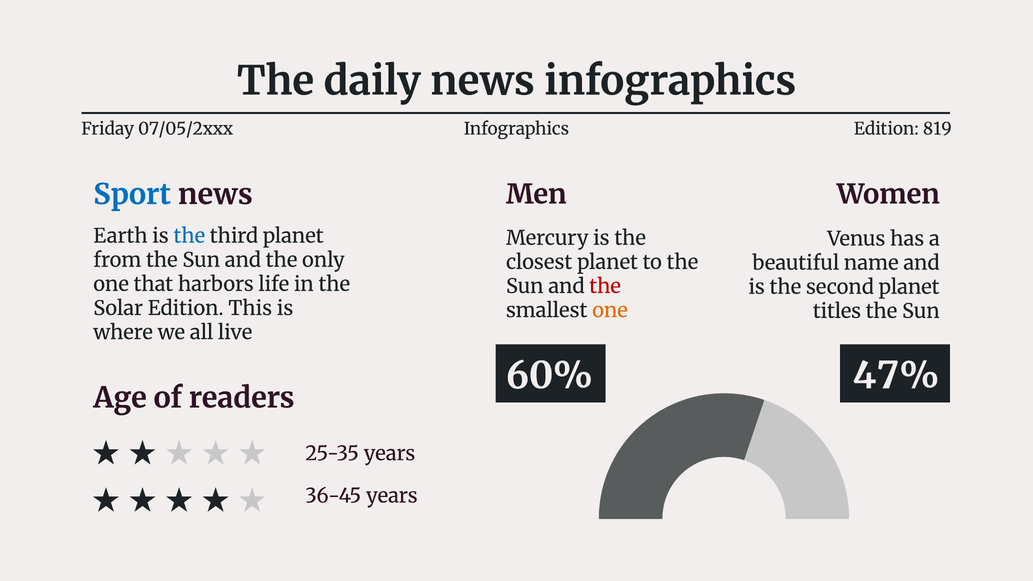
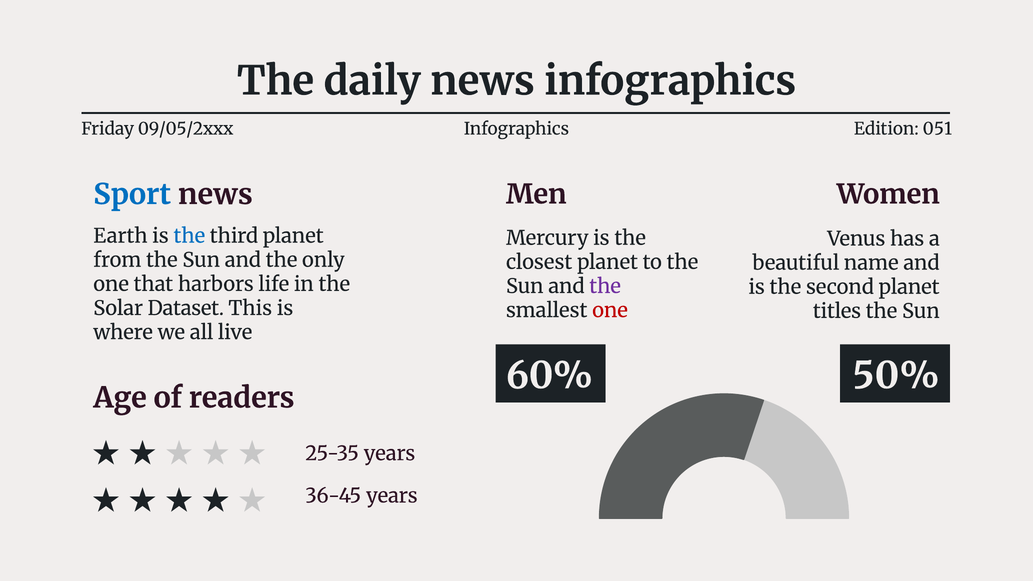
07/05/2xxx: 07/05/2xxx -> 09/05/2xxx (186, 129)
819: 819 -> 051 (937, 129)
the colour: red -> purple (605, 286)
Solar Edition: Edition -> Dataset (186, 308)
one colour: orange -> red (610, 311)
47%: 47% -> 50% (896, 376)
